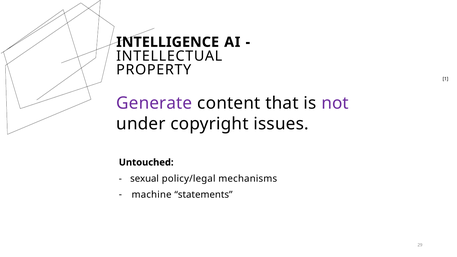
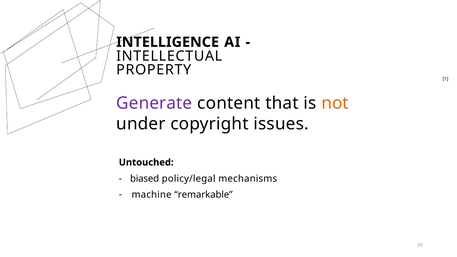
not colour: purple -> orange (335, 103)
sexual: sexual -> biased (145, 179)
statements: statements -> remarkable (204, 195)
